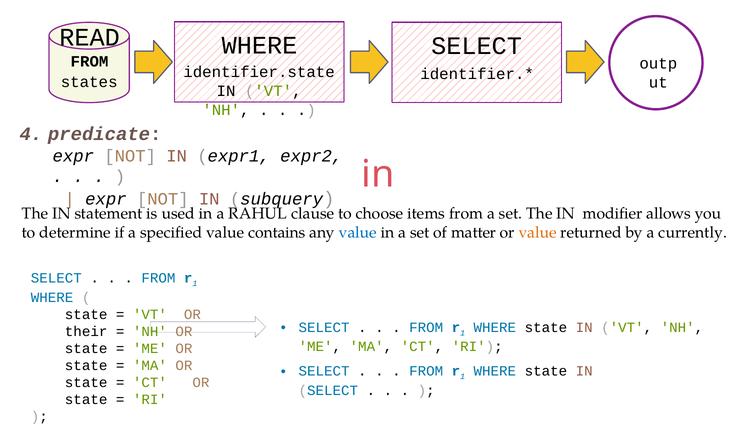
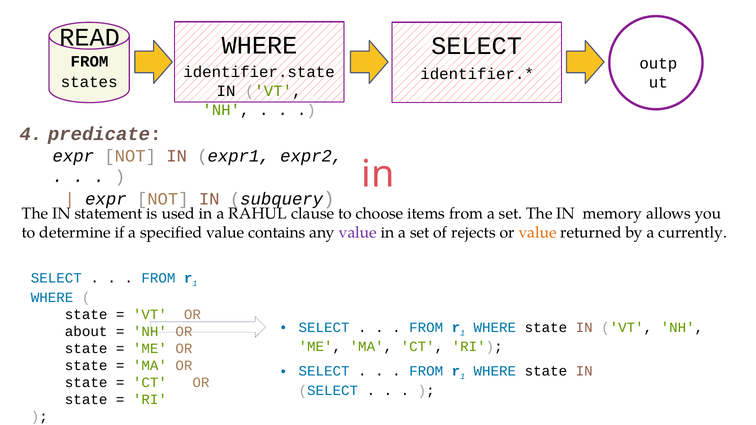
modifier: modifier -> memory (612, 214)
value colour: blue -> purple (358, 232)
matter: matter -> rejects (473, 232)
their: their -> about (86, 332)
